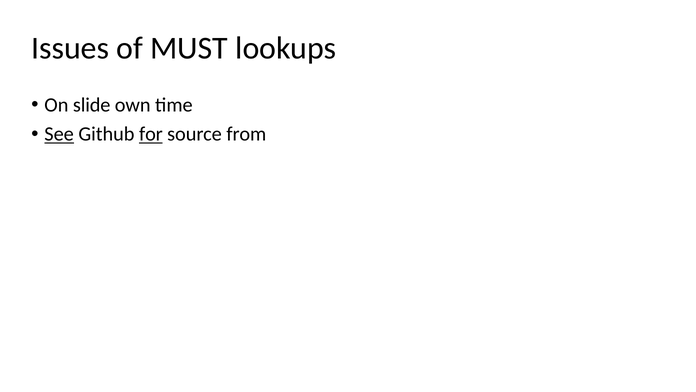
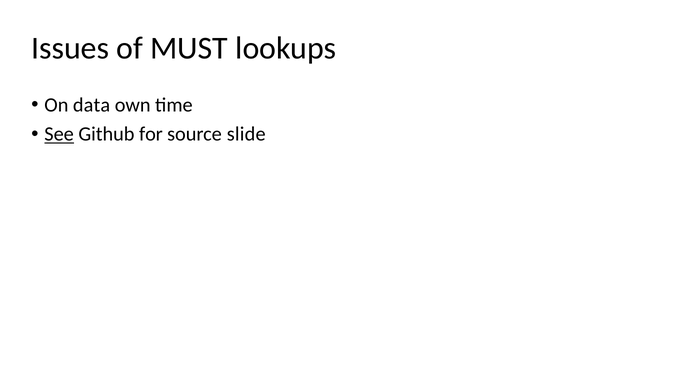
slide: slide -> data (92, 105)
for underline: present -> none (151, 134)
from: from -> slide (246, 134)
